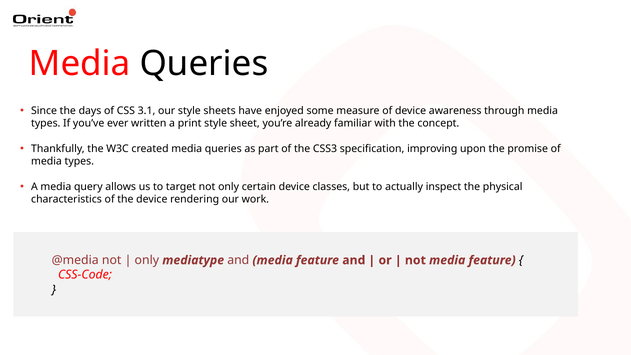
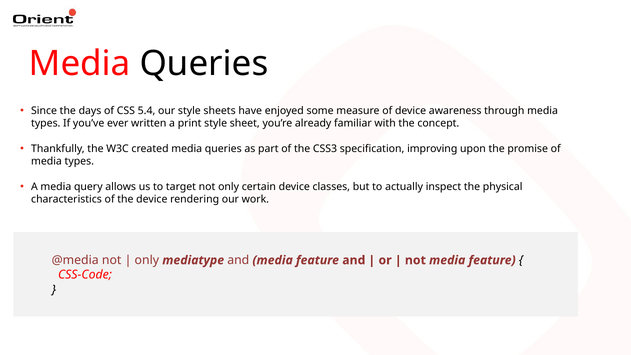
3.1: 3.1 -> 5.4 (147, 111)
